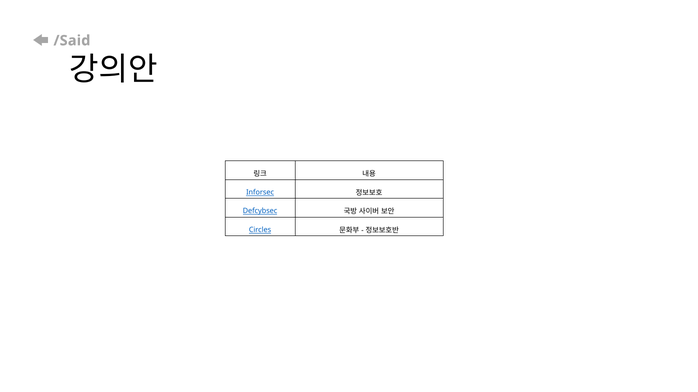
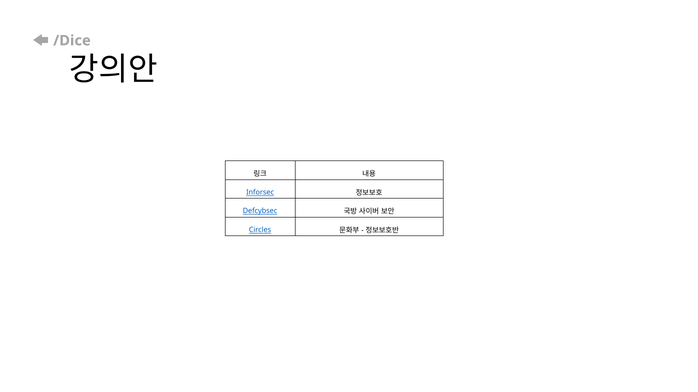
/Said: /Said -> /Dice (72, 41)
